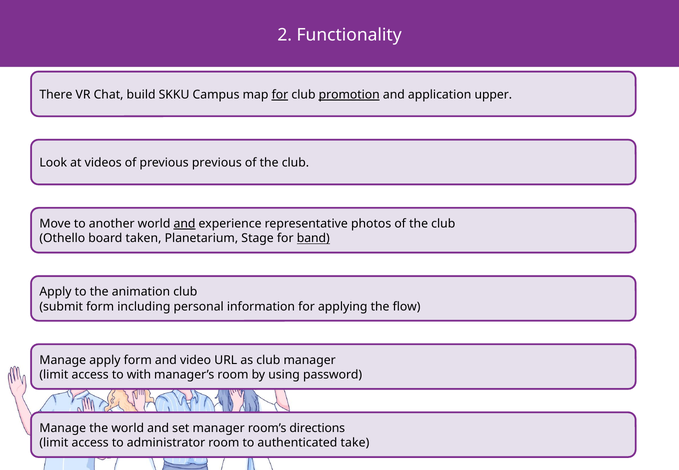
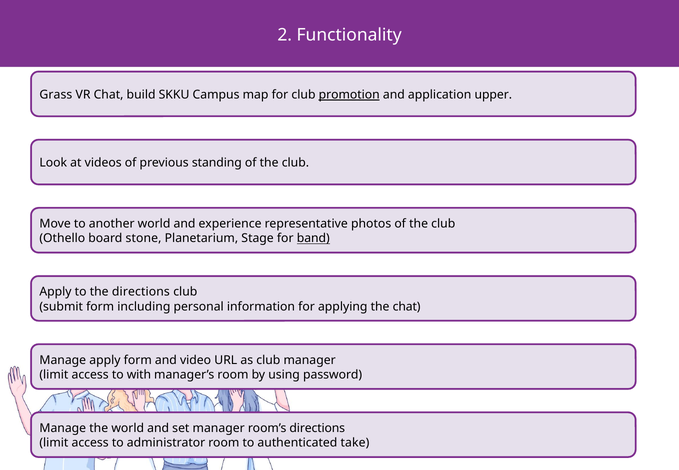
There: There -> Grass (56, 95)
for underline: present -> none (280, 95)
previous previous: previous -> standing (217, 163)
and underline: present -> none (185, 224)
taken: taken -> stone (144, 238)
the animation: animation -> directions (141, 292)
the flow: flow -> chat (407, 307)
